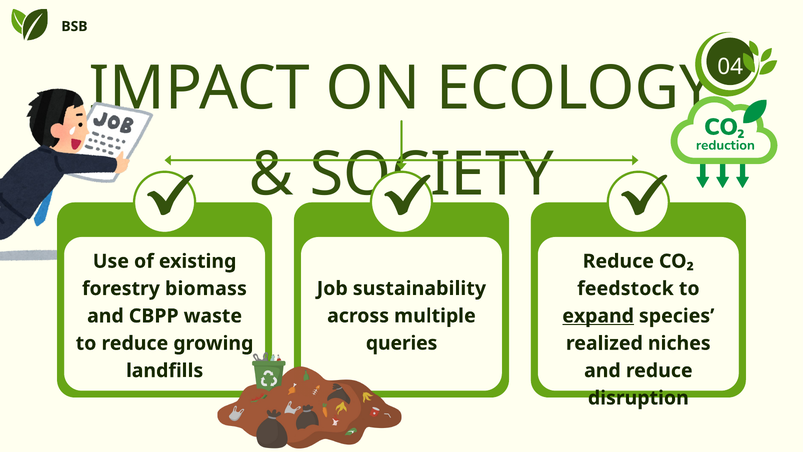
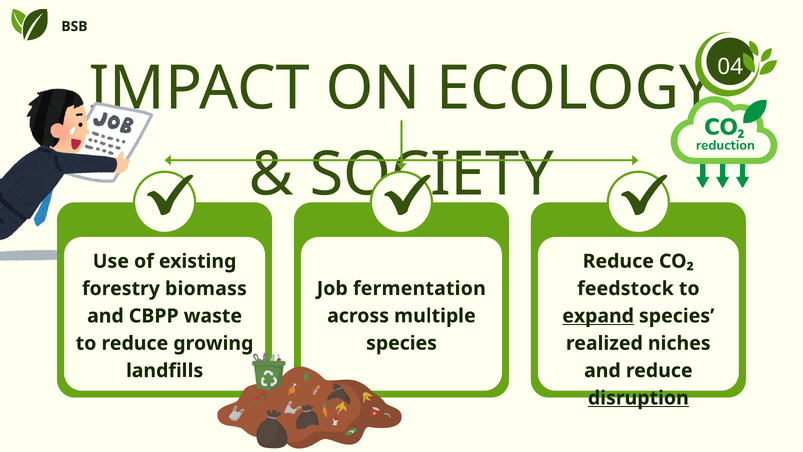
sustainability: sustainability -> fermentation (419, 288)
queries: queries -> species (402, 343)
disruption underline: none -> present (638, 398)
